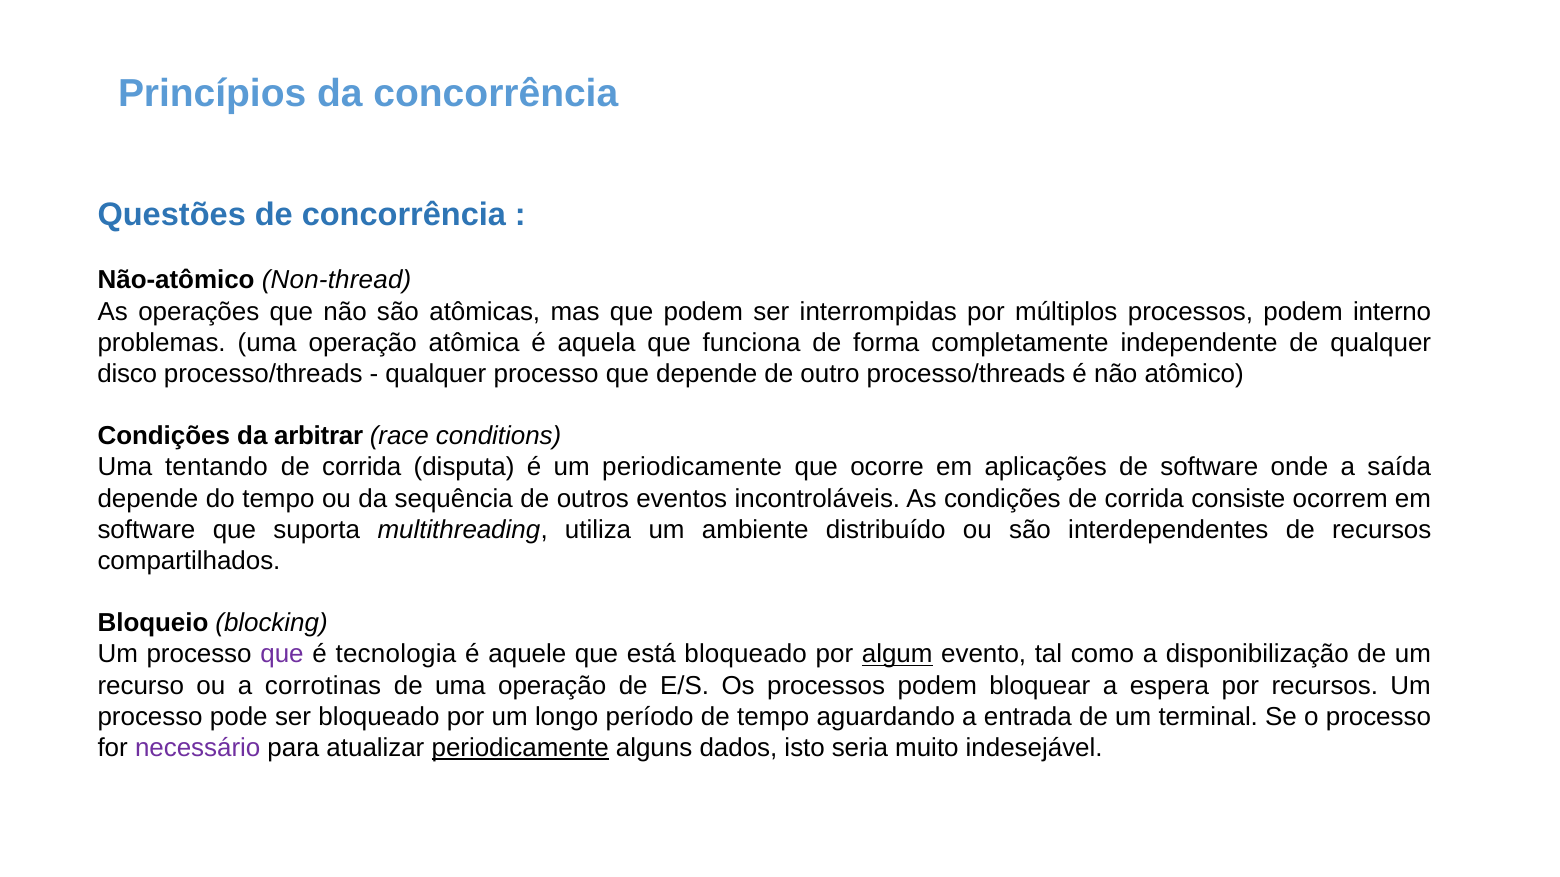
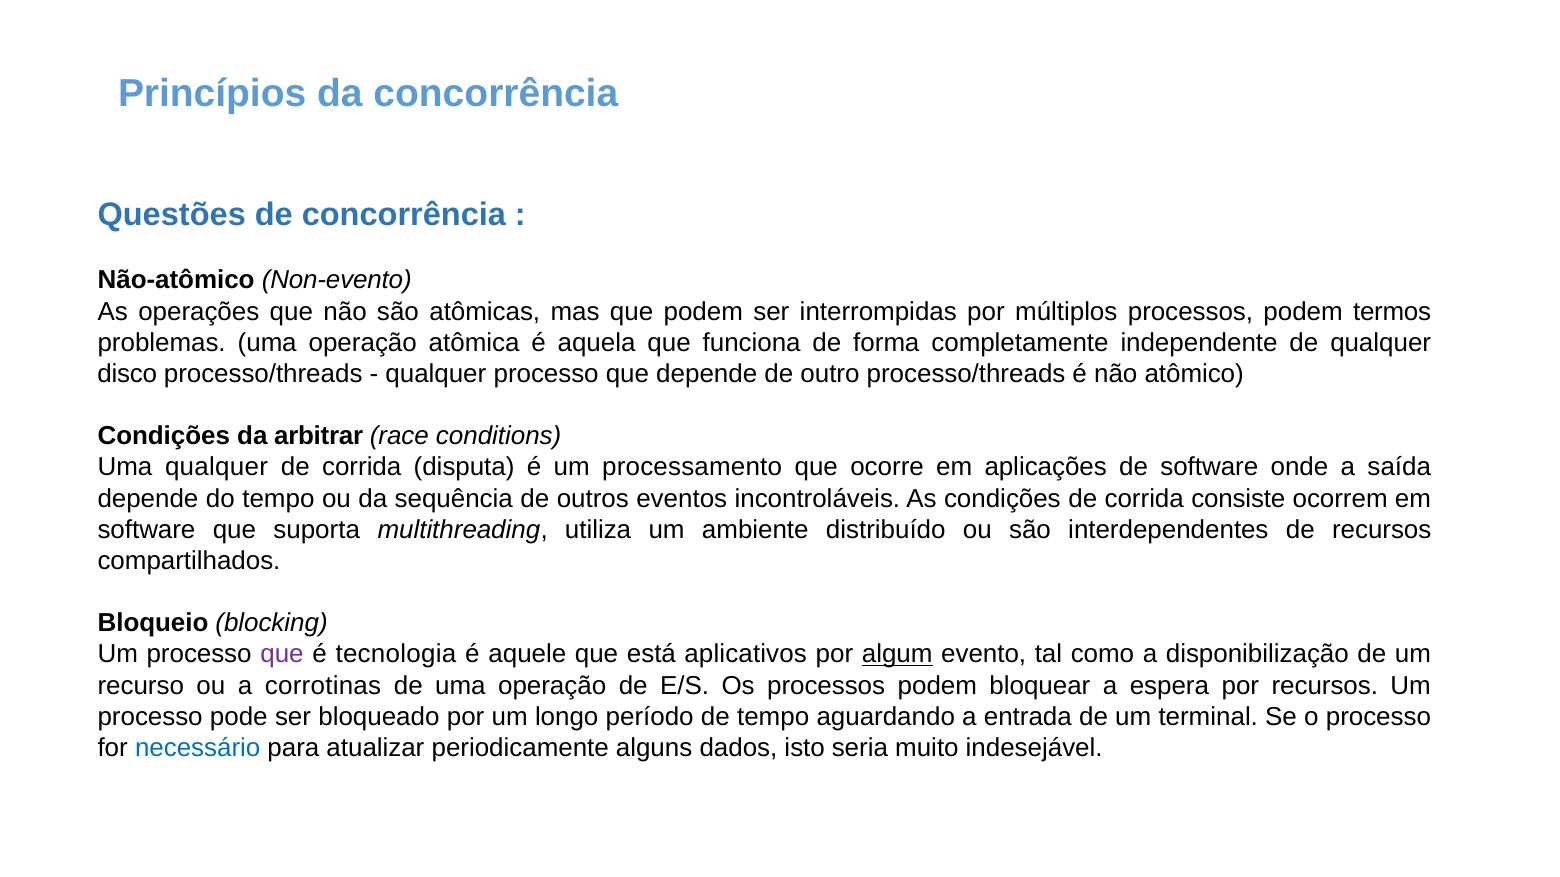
Non-thread: Non-thread -> Non-evento (337, 280)
interno: interno -> termos (1392, 312)
Uma tentando: tentando -> qualquer (216, 468)
um periodicamente: periodicamente -> processamento (692, 468)
está bloqueado: bloqueado -> aplicativos (746, 655)
necessário colour: purple -> blue (198, 748)
periodicamente underline: present -> none (520, 748)
